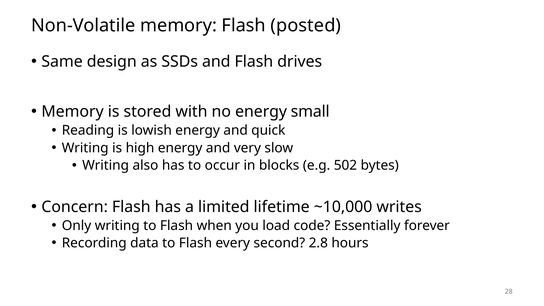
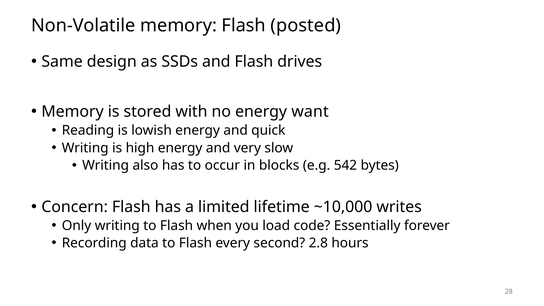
small: small -> want (310, 112)
502: 502 -> 542 (345, 165)
